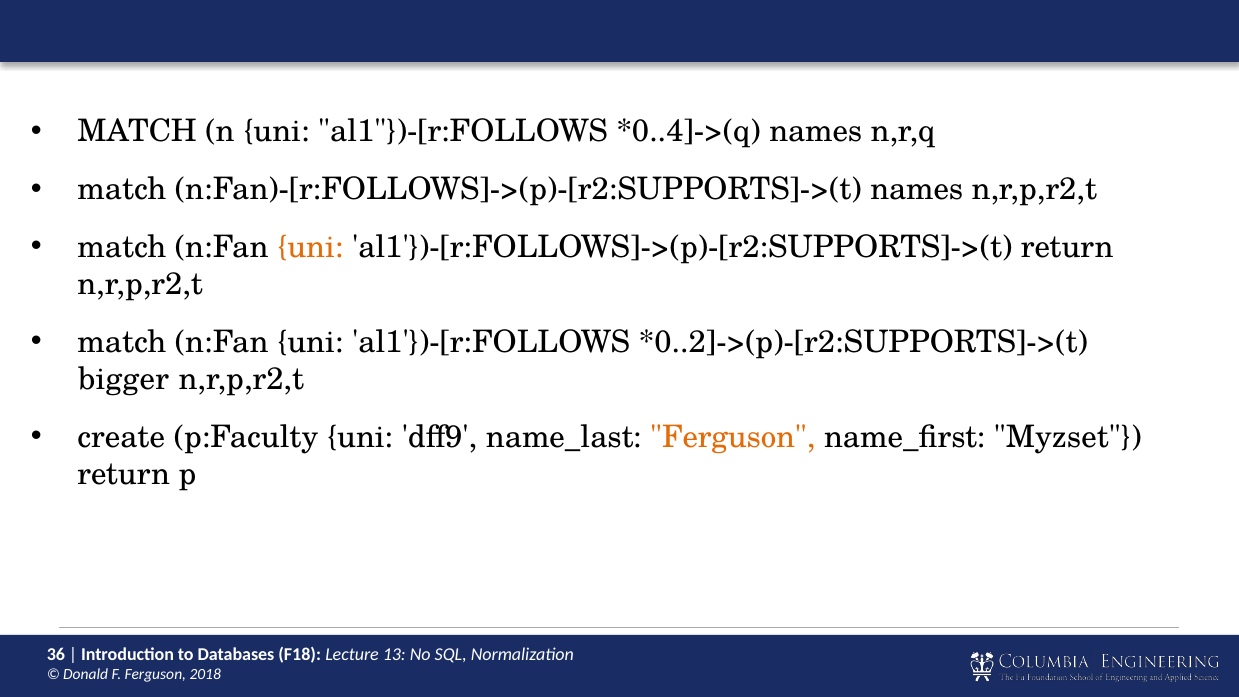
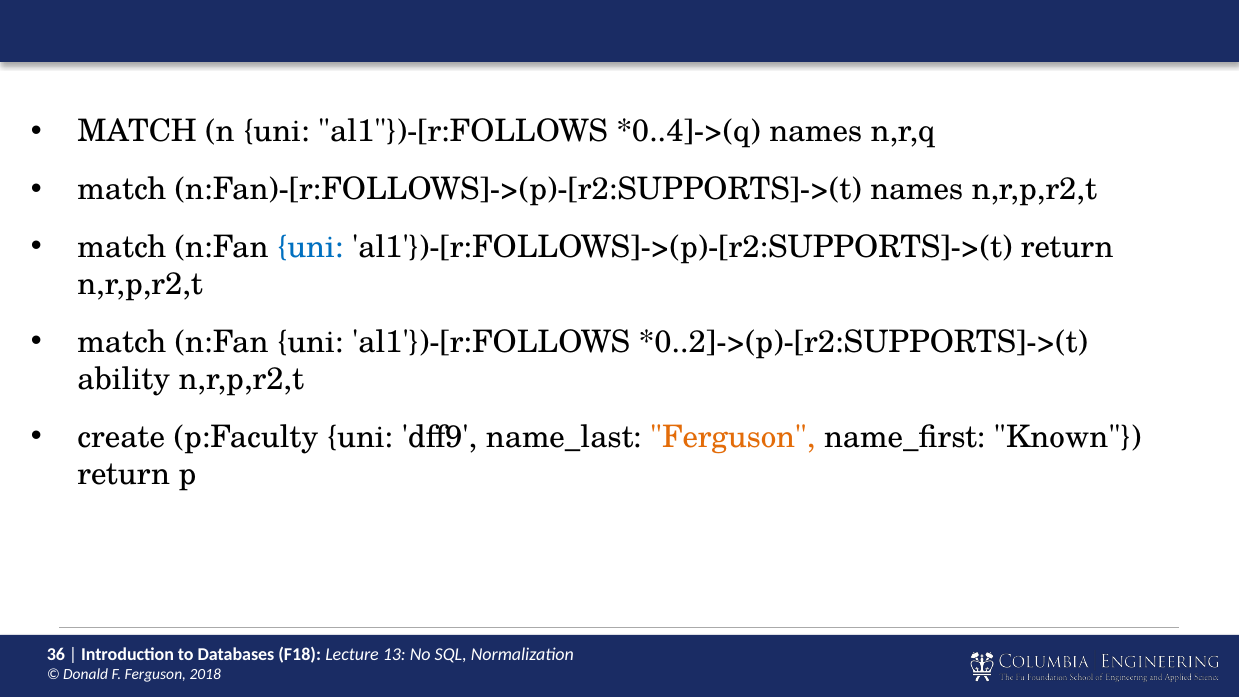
uni colour: orange -> blue (310, 247)
bigger: bigger -> ability (124, 379)
Myzset: Myzset -> Known (1068, 437)
